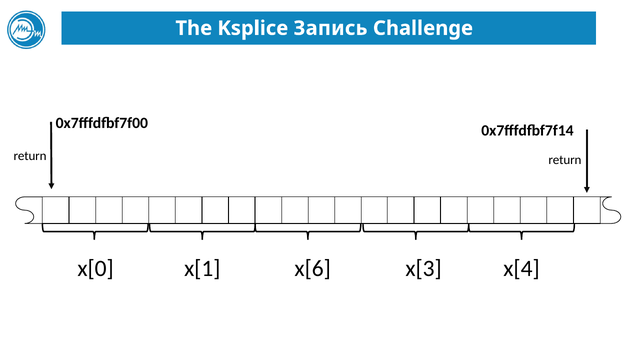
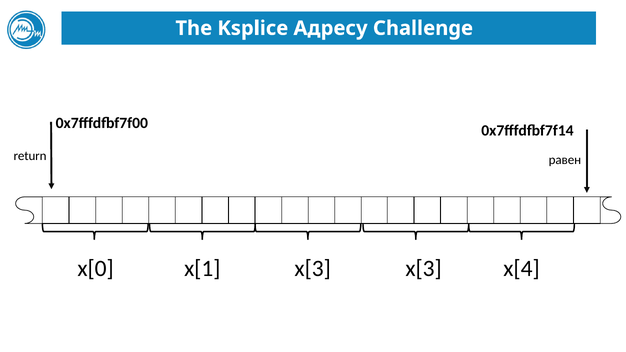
Запись: Запись -> Адресу (331, 28)
return: return -> равен (565, 160)
x[1 x[6: x[6 -> x[3 (313, 269)
